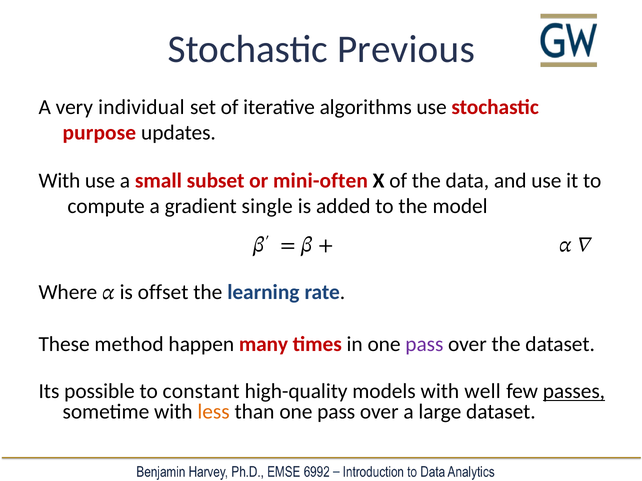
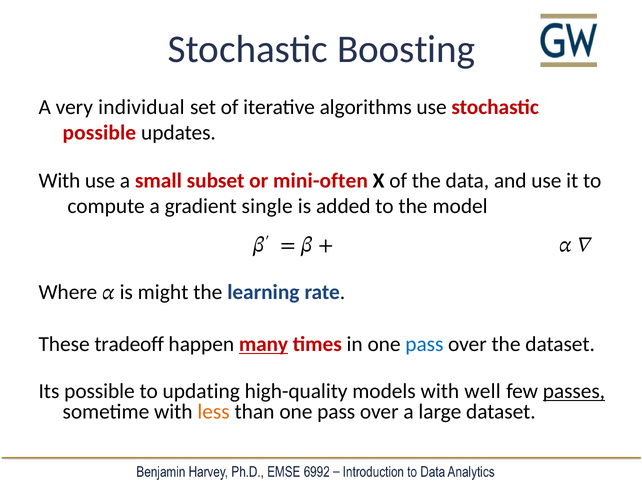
Previous: Previous -> Boosting (406, 49)
purpose: purpose -> possible (99, 133)
offset: offset -> might (163, 293)
method: method -> tradeoff (129, 345)
many underline: none -> present (263, 345)
pass colour: purple -> blue (424, 345)
constant: constant -> updating (201, 392)
